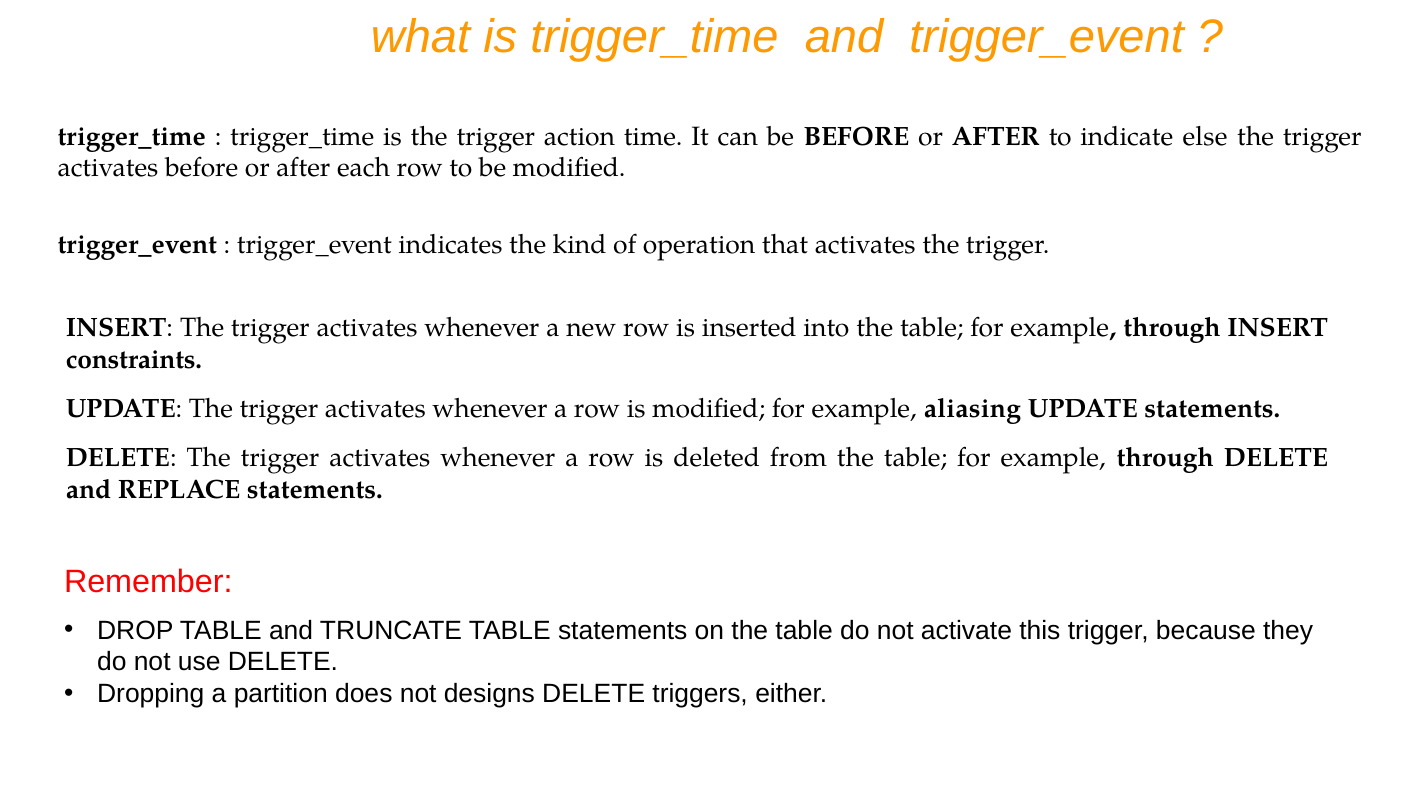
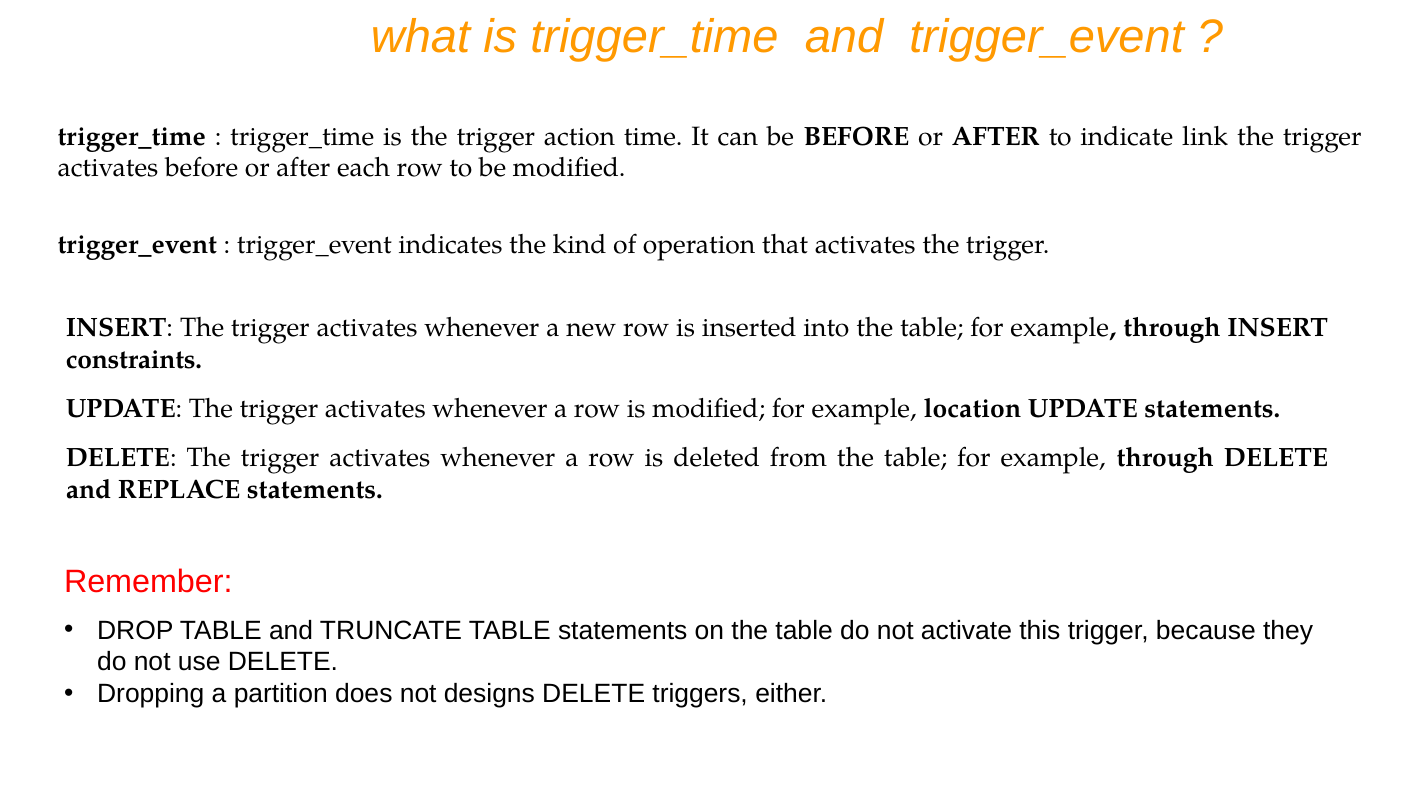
else: else -> link (1205, 137)
aliasing: aliasing -> location (973, 409)
